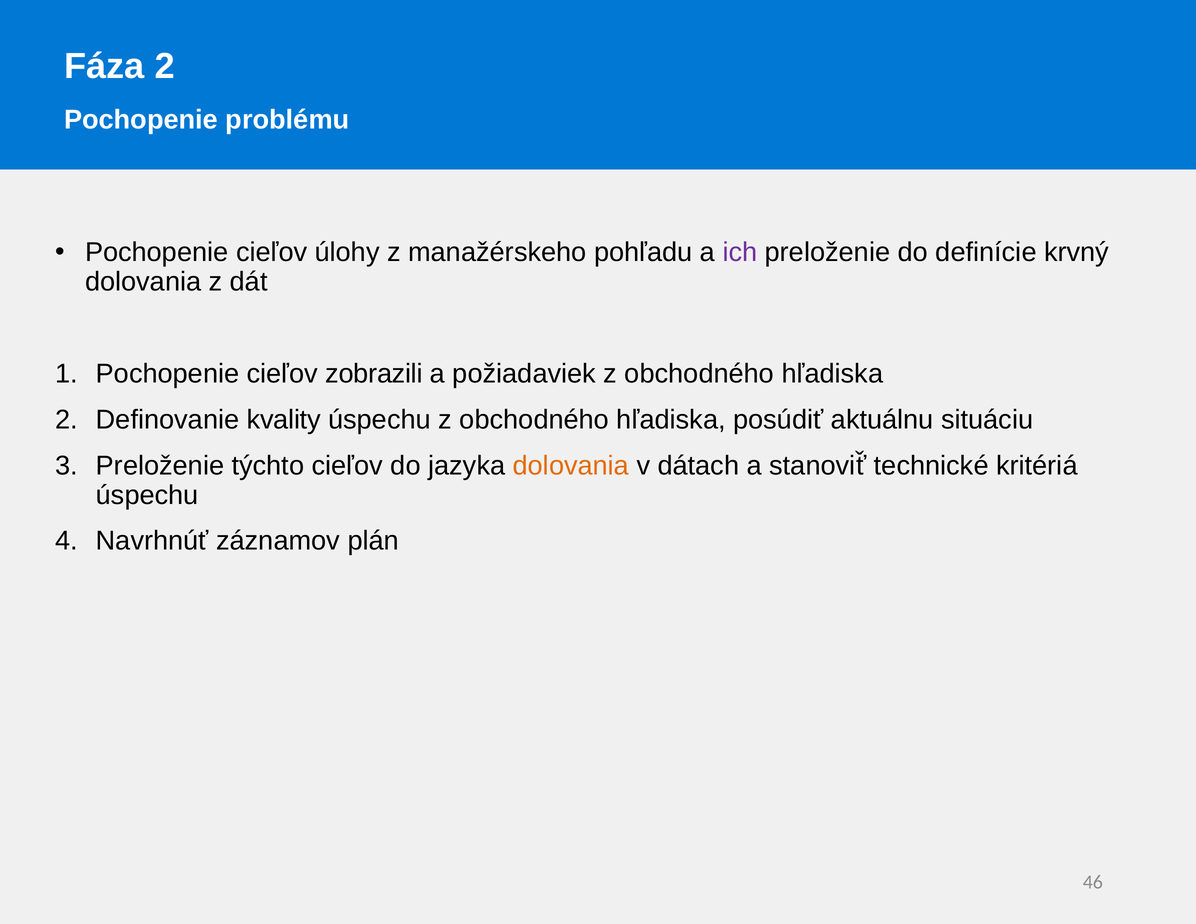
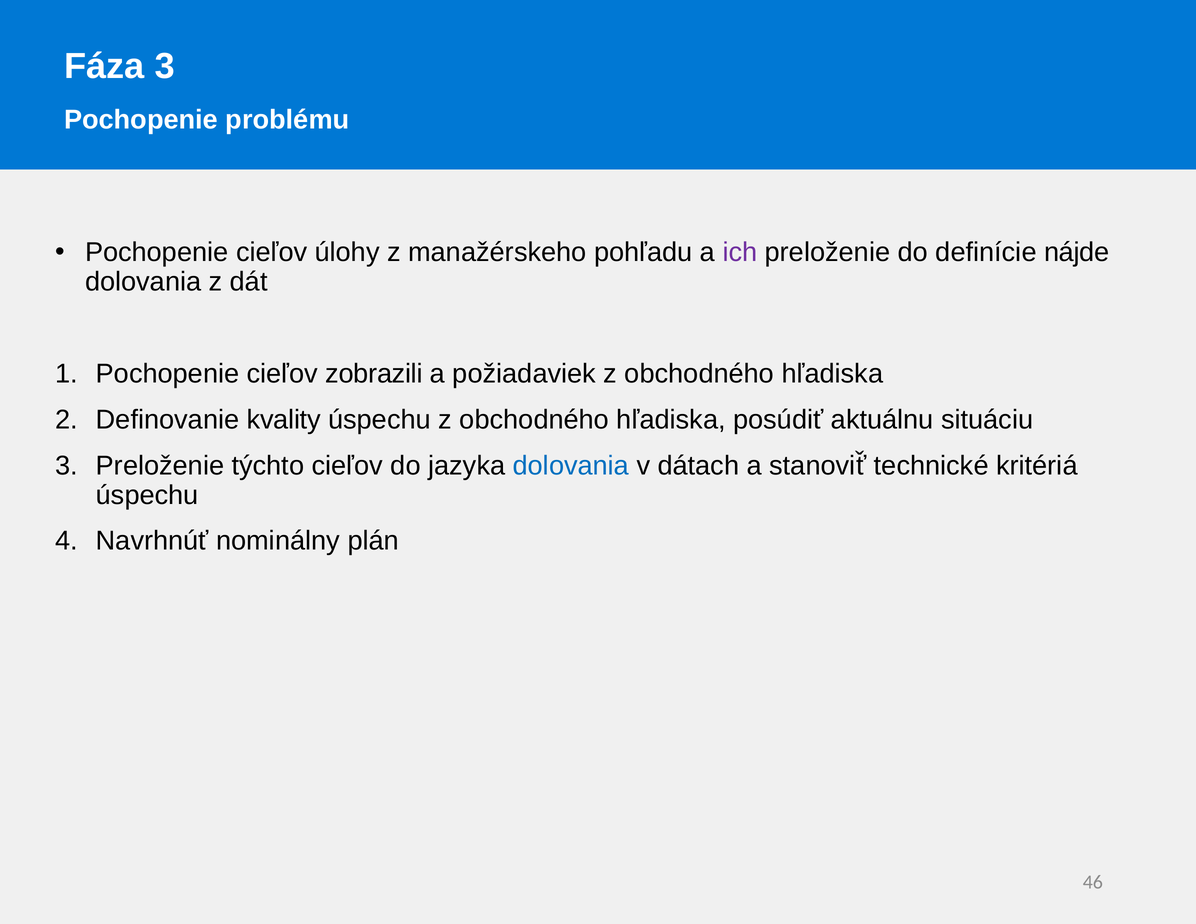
Fáza 2: 2 -> 3 (165, 66)
krvný: krvný -> nájde (1077, 253)
dolovania colour: orange -> blue (571, 466)
záznamov: záznamov -> nominálny (278, 541)
